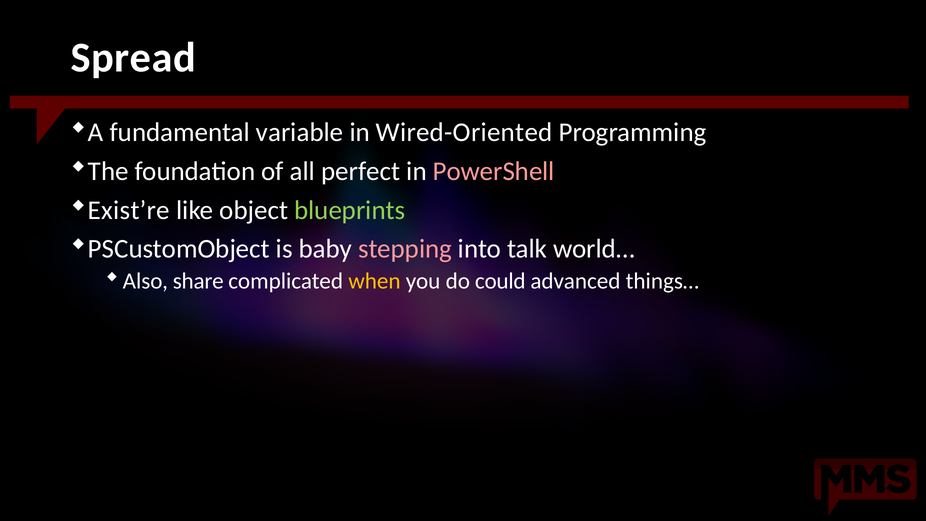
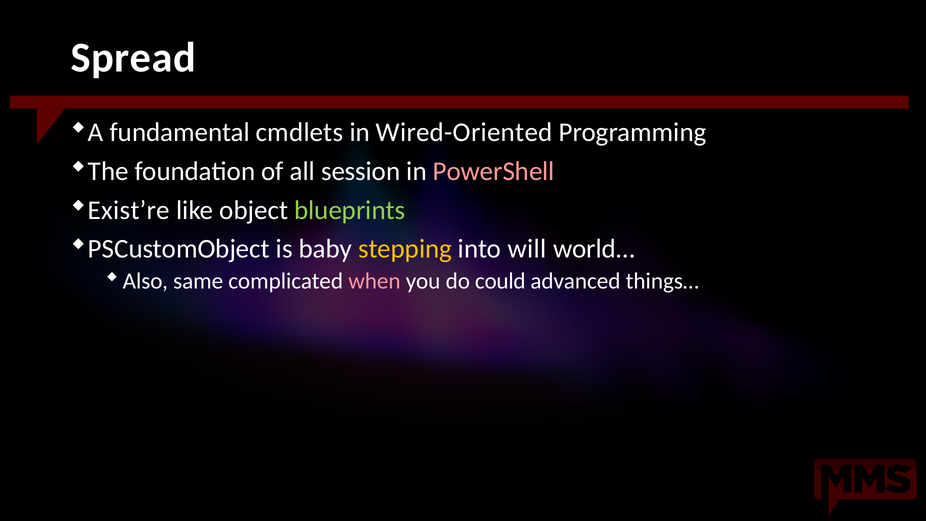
variable: variable -> cmdlets (300, 132)
perfect: perfect -> session (361, 171)
stepping colour: pink -> yellow (405, 249)
talk: talk -> will (527, 249)
share: share -> same (198, 281)
when colour: yellow -> pink (374, 281)
